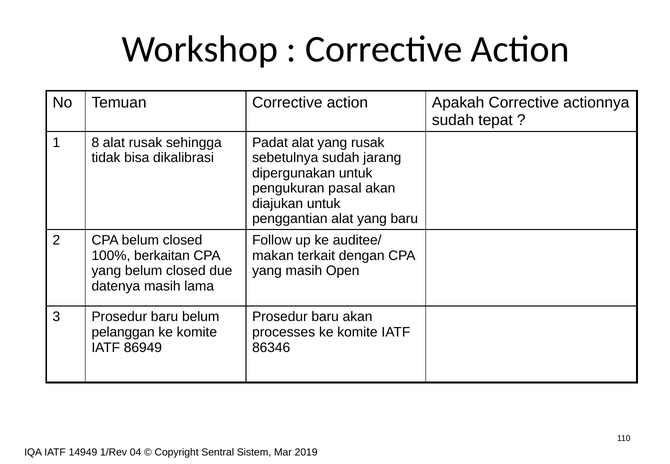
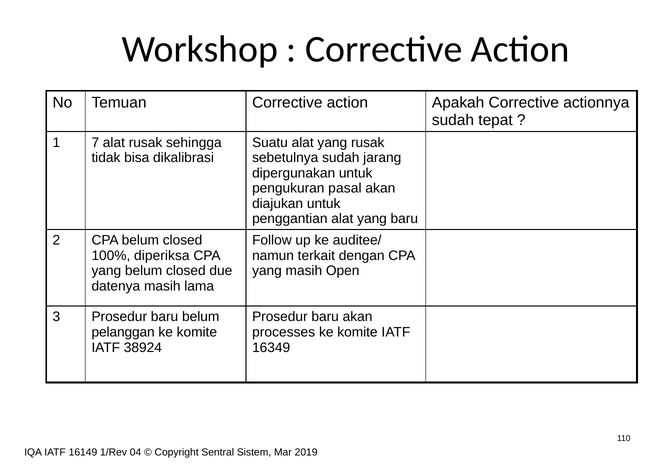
8: 8 -> 7 (95, 142)
Padat: Padat -> Suatu (270, 142)
berkaitan: berkaitan -> diperiksa (162, 256)
makan: makan -> namun (273, 256)
86949: 86949 -> 38924 (143, 347)
86346: 86346 -> 16349 (271, 347)
14949: 14949 -> 16149 (83, 452)
